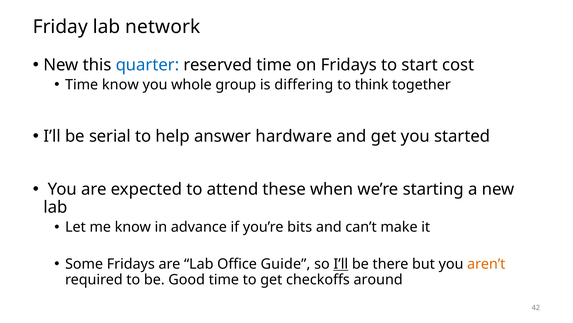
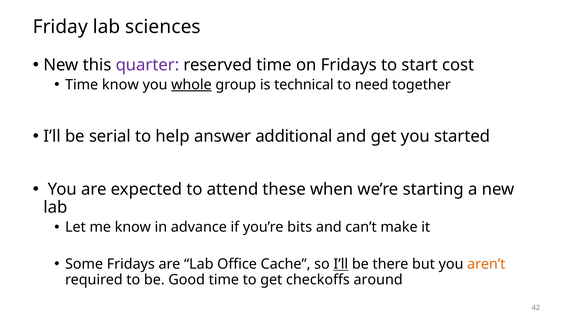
network: network -> sciences (163, 27)
quarter colour: blue -> purple (148, 65)
whole underline: none -> present (191, 85)
differing: differing -> technical (304, 85)
think: think -> need (372, 85)
hardware: hardware -> additional (294, 136)
Guide: Guide -> Cache (286, 264)
